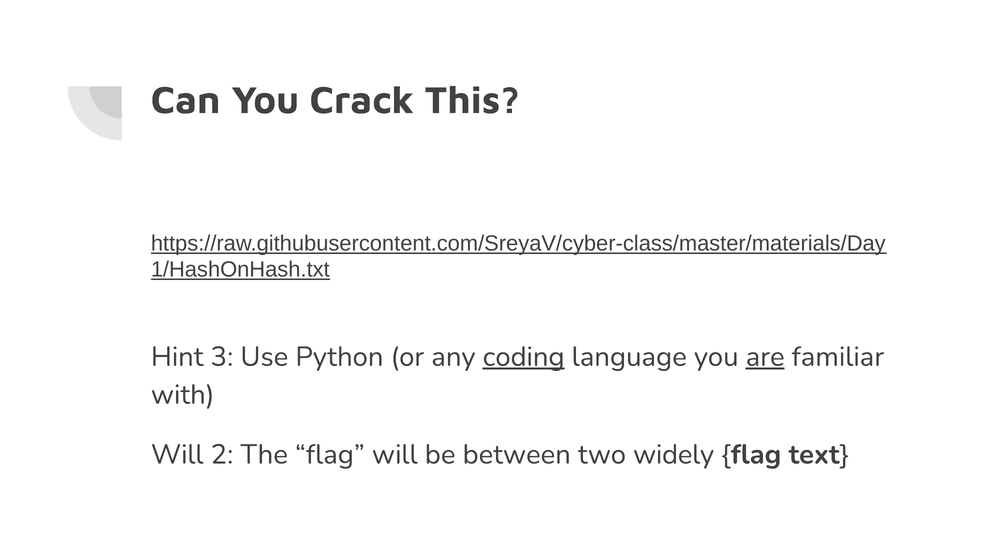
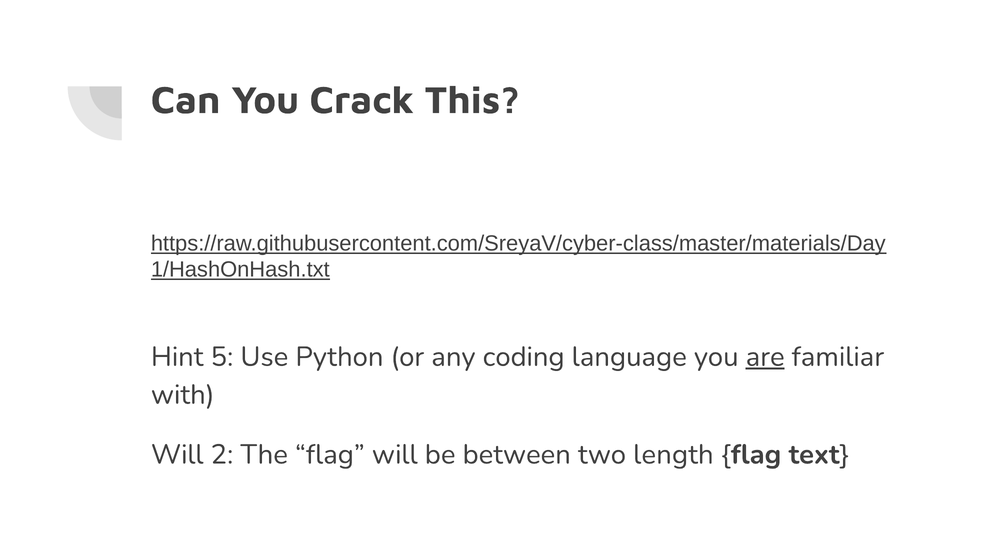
3: 3 -> 5 (222, 357)
coding underline: present -> none (524, 357)
widely: widely -> length (673, 455)
